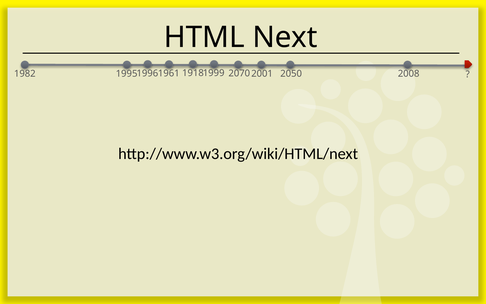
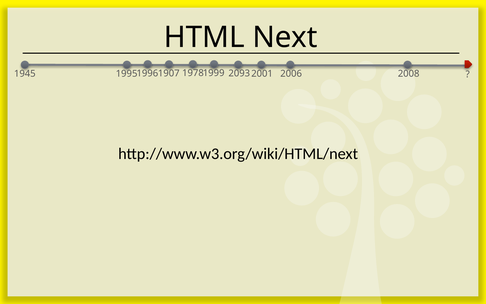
1918: 1918 -> 1978 (193, 73)
2070: 2070 -> 2093 (239, 73)
1961: 1961 -> 1907 (169, 73)
2050: 2050 -> 2006 (291, 73)
1982: 1982 -> 1945 (25, 74)
